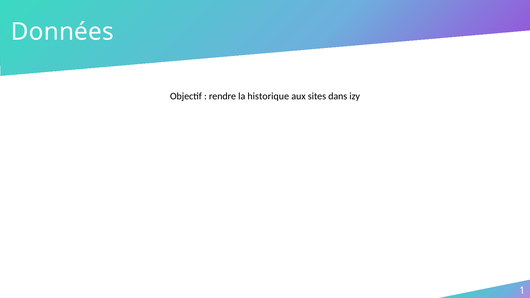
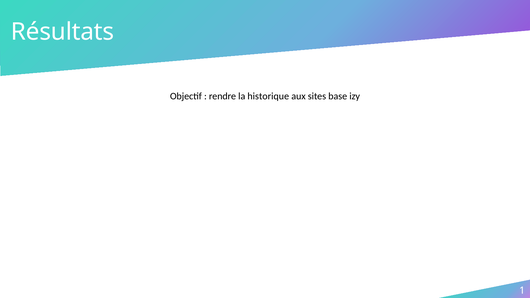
Données: Données -> Résultats (63, 32)
dans: dans -> base (338, 96)
